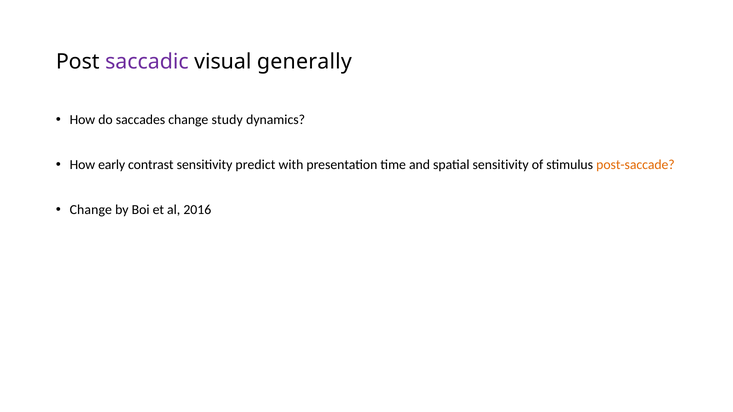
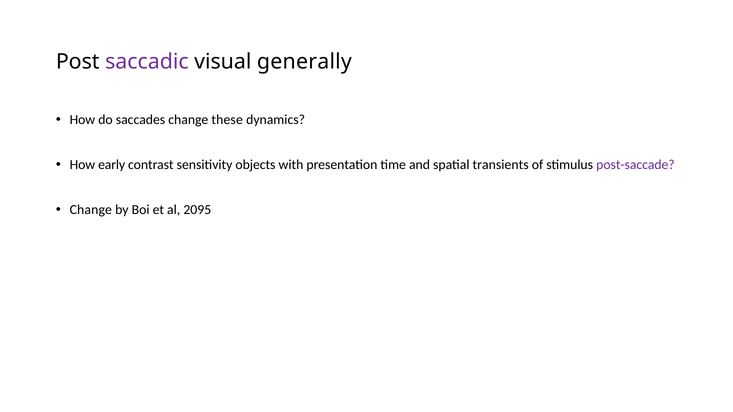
study: study -> these (227, 120)
predict: predict -> objects (255, 165)
spatial sensitivity: sensitivity -> transients (501, 165)
post-saccade colour: orange -> purple (635, 165)
2016: 2016 -> 2095 (197, 210)
